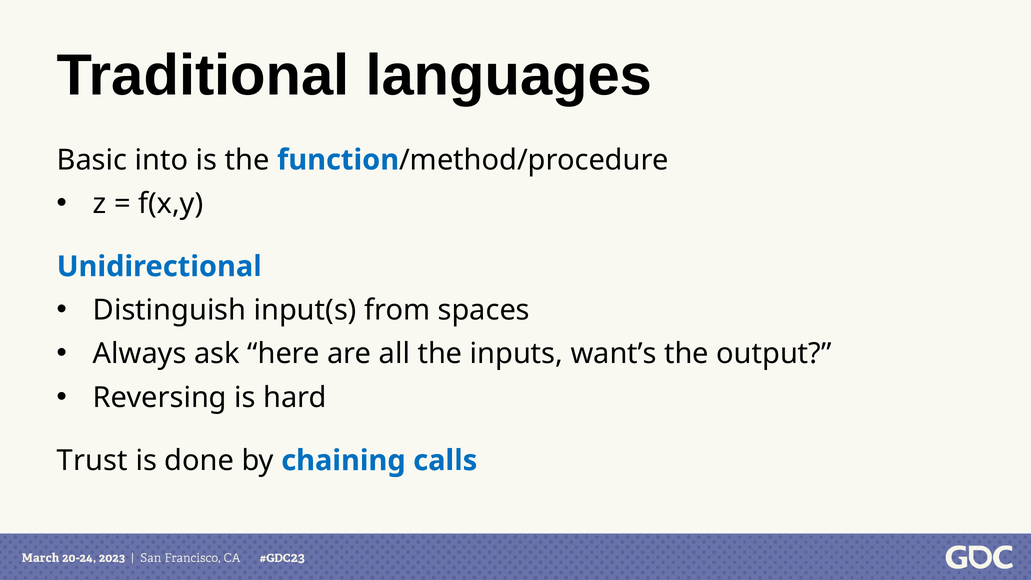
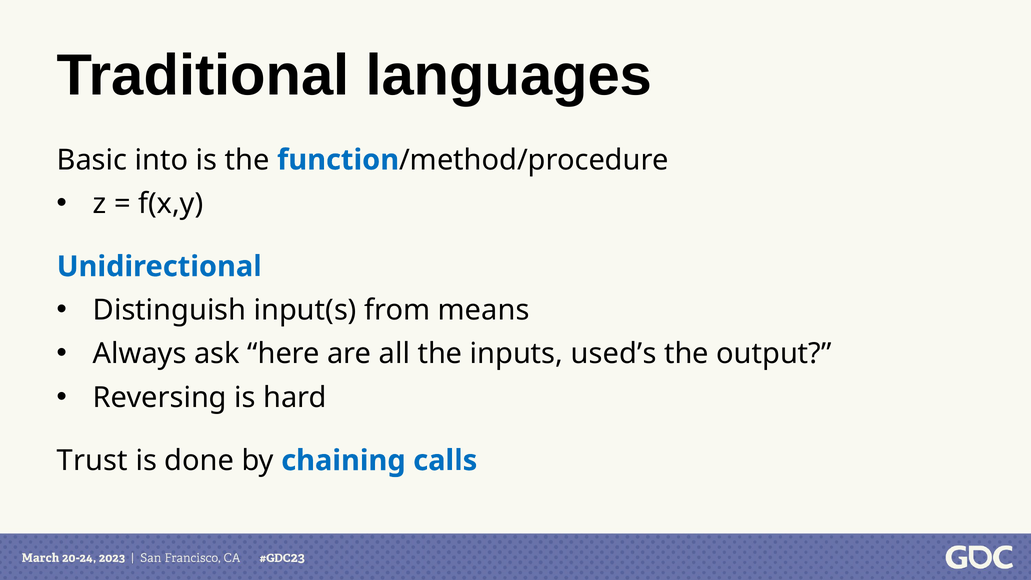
spaces: spaces -> means (484, 310)
want’s: want’s -> used’s (614, 354)
